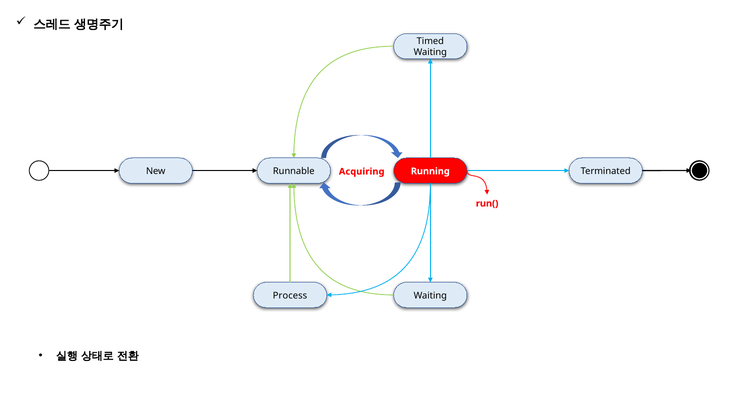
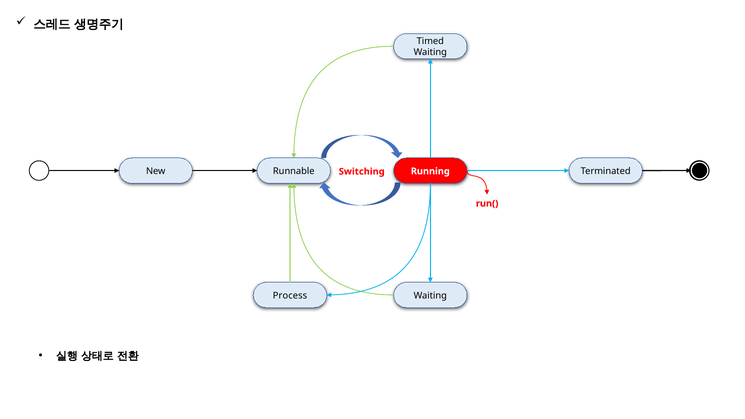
Acquiring: Acquiring -> Switching (362, 172)
